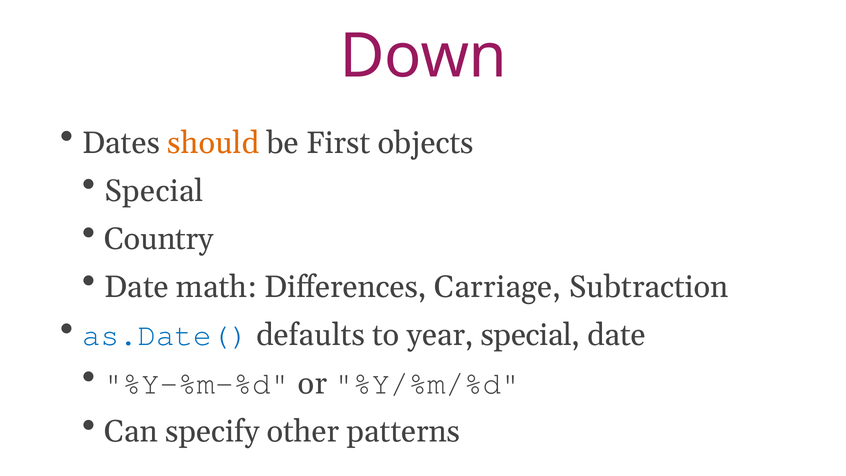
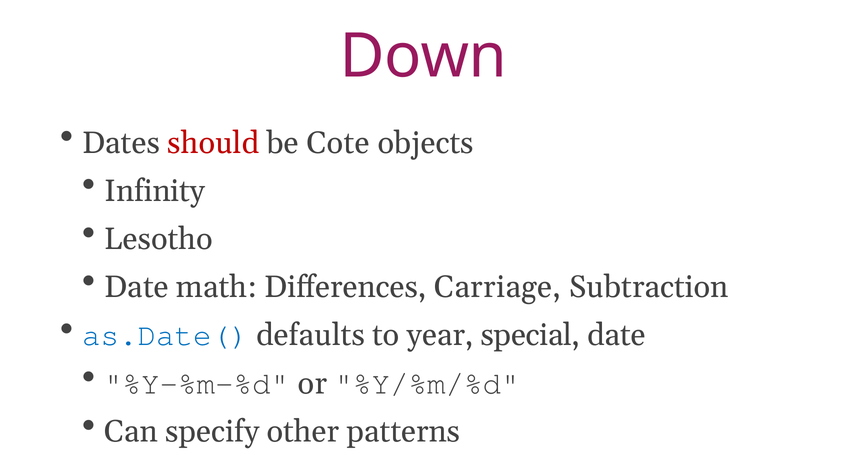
should colour: orange -> red (213, 143)
First: First -> Cote (338, 143)
Special: Special -> Infinity (155, 191)
Country: Country -> Lesotho (159, 239)
